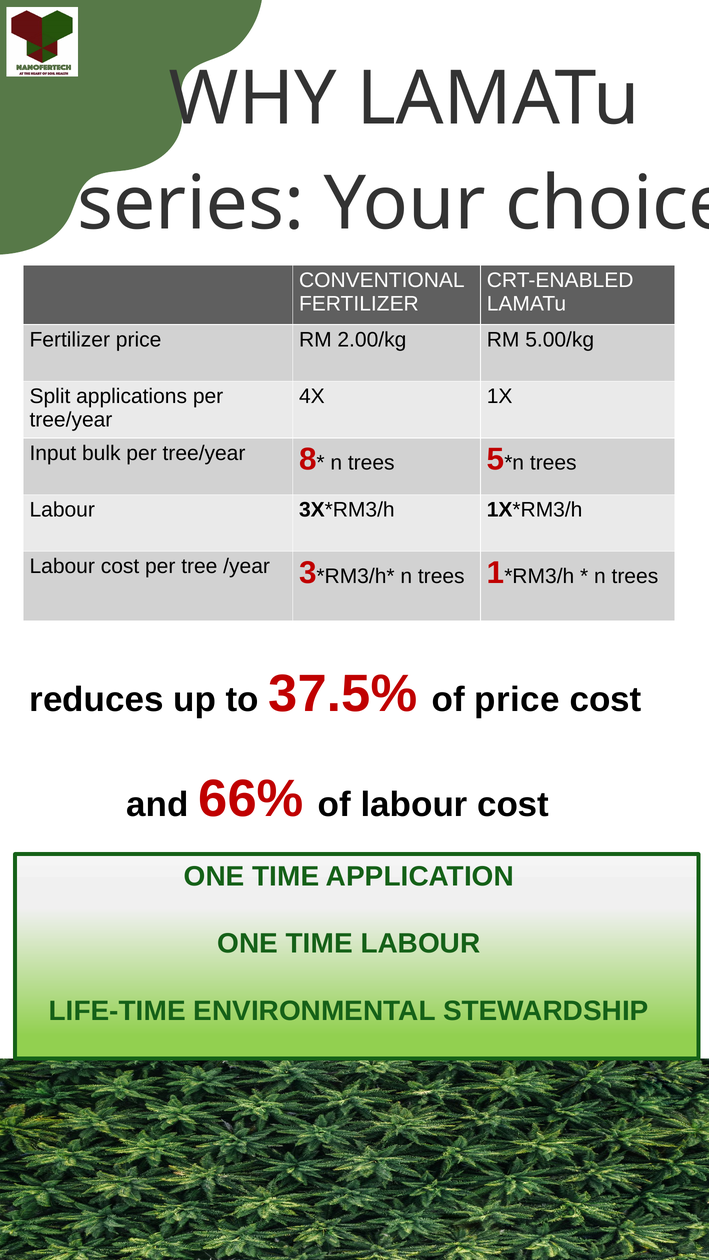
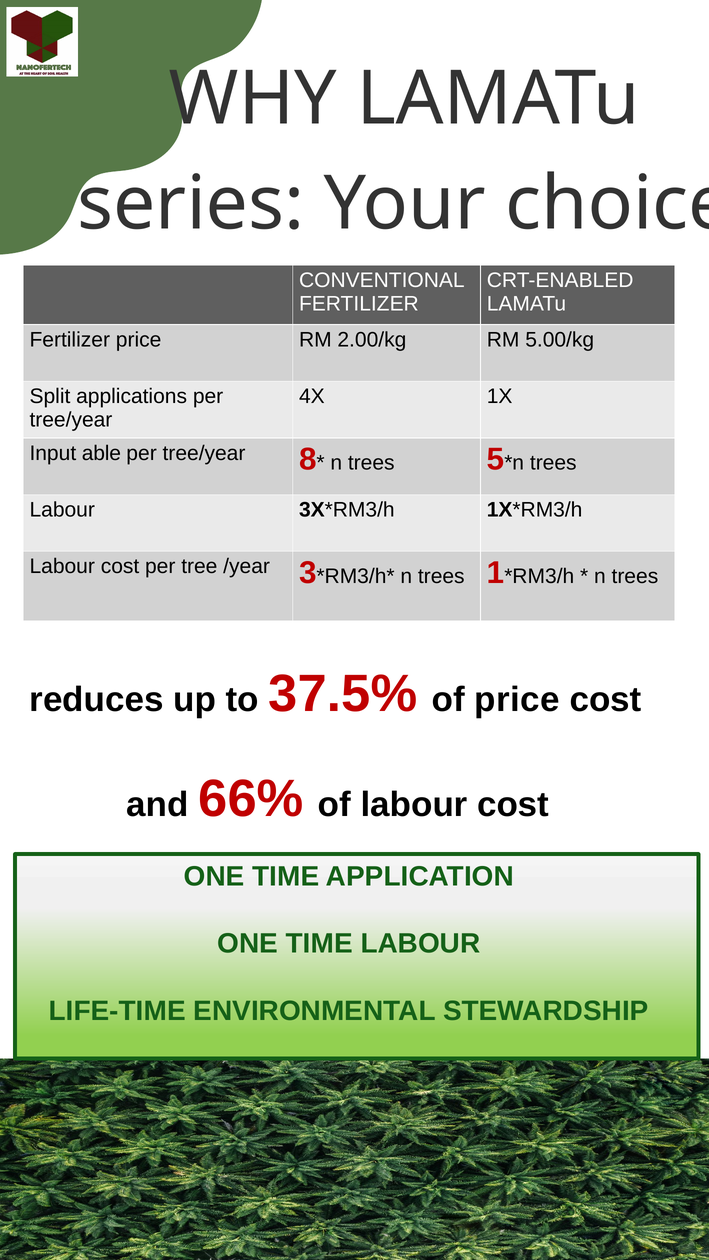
bulk: bulk -> able (101, 453)
